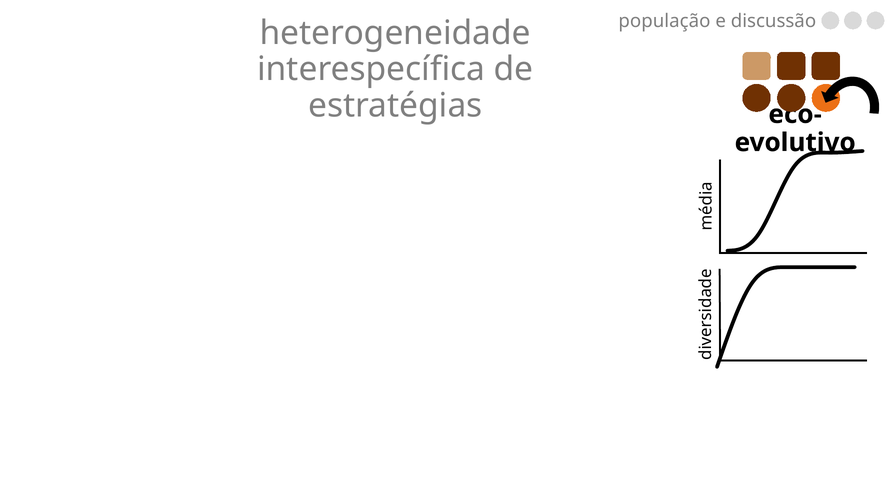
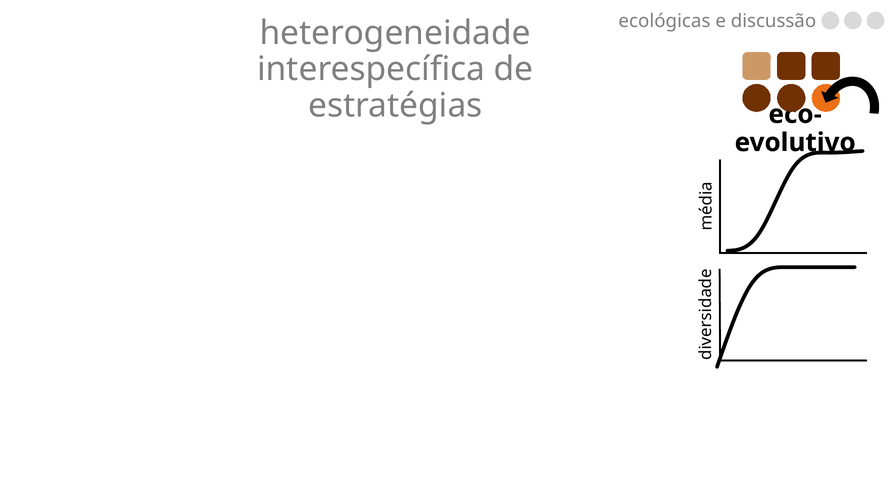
população: população -> ecológicas (664, 21)
